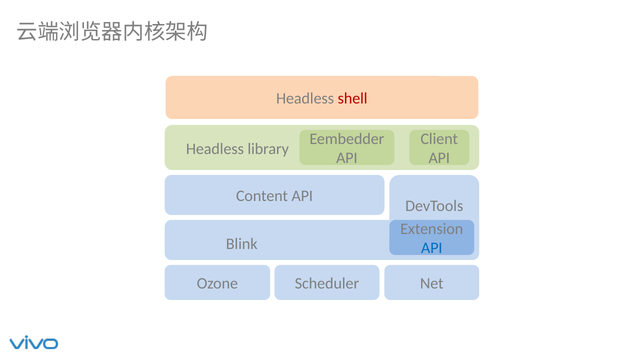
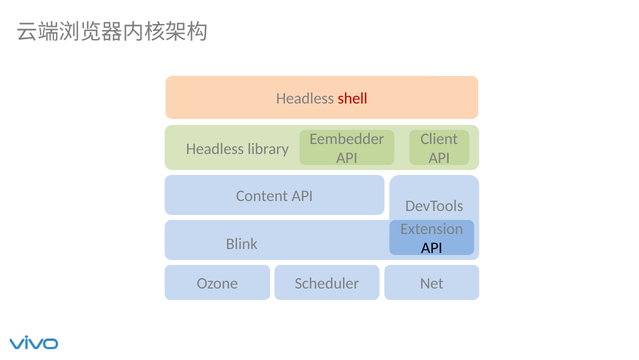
API colour: blue -> black (432, 248)
